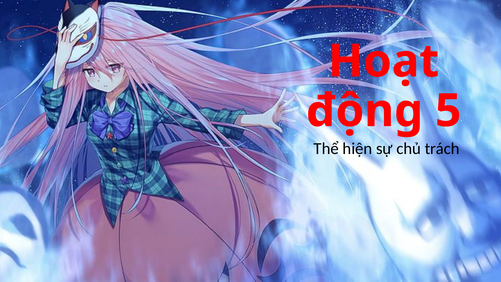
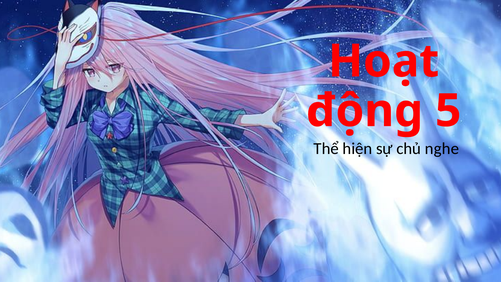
trách: trách -> nghe (442, 149)
